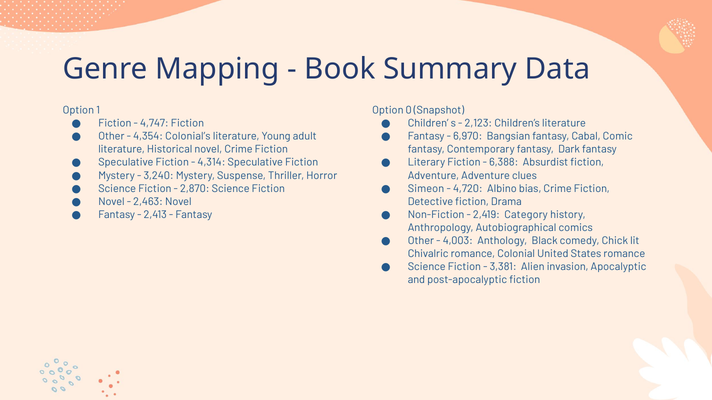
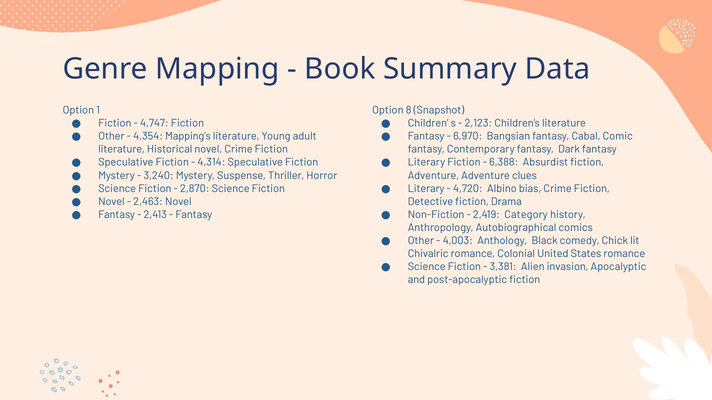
0: 0 -> 8 (409, 110)
Colonial’s: Colonial’s -> Mapping’s (188, 136)
Simeon: Simeon -> Literary (426, 189)
